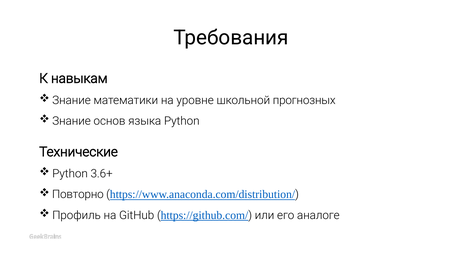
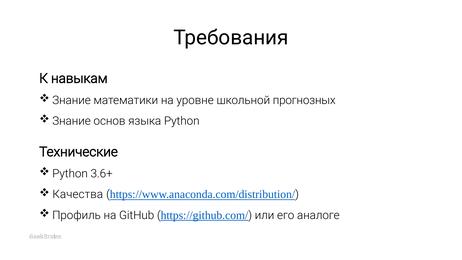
Повторно: Повторно -> Качества (78, 194)
